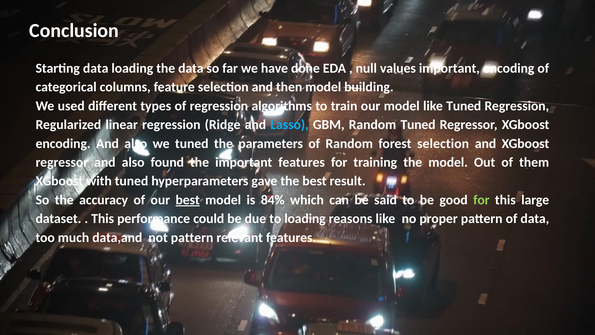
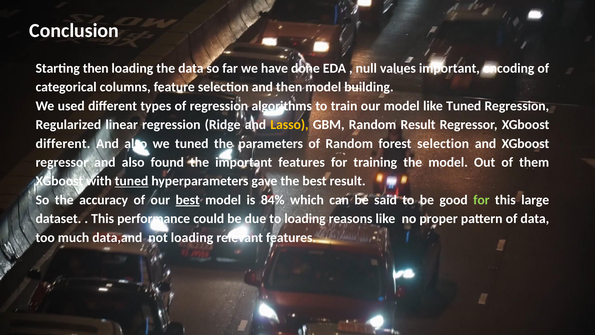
Starting data: data -> then (96, 68)
Lasso colour: light blue -> yellow (289, 125)
Random Tuned: Tuned -> Result (418, 125)
encoding: encoding -> different (63, 143)
tuned underline: none -> present (132, 181)
not pattern: pattern -> loading (192, 237)
